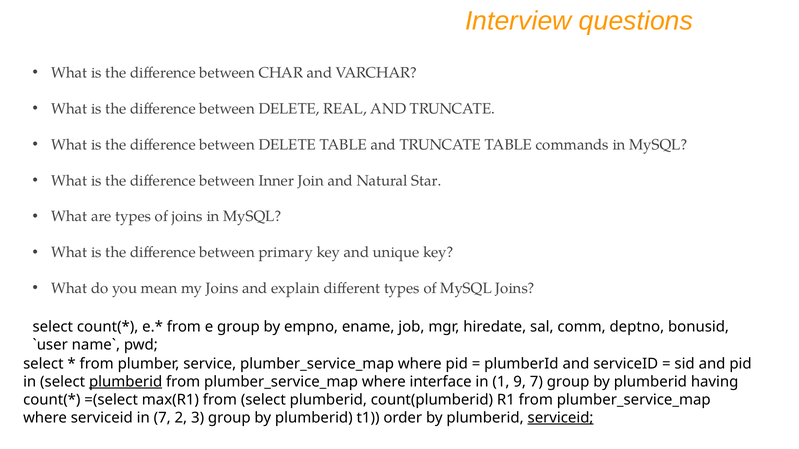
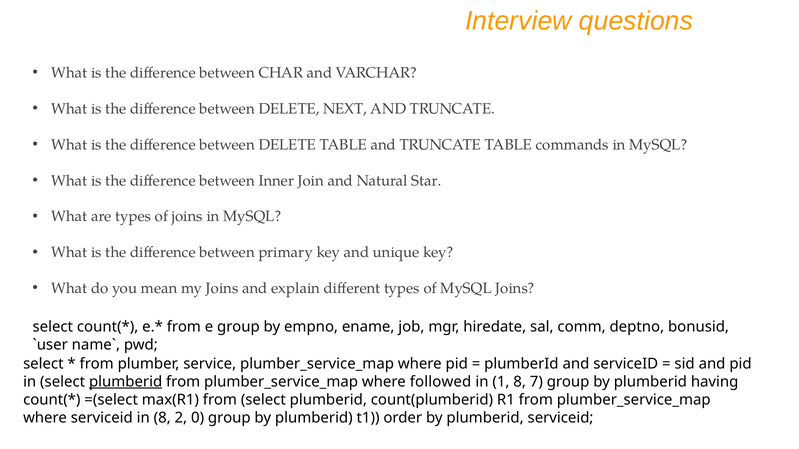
REAL: REAL -> NEXT (345, 109)
interface: interface -> followed (441, 382)
1 9: 9 -> 8 (520, 382)
in 7: 7 -> 8 (162, 418)
3: 3 -> 0 (198, 418)
serviceid underline: present -> none (561, 418)
